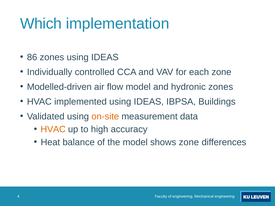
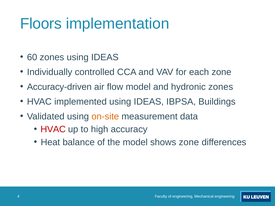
Which: Which -> Floors (41, 24)
86: 86 -> 60 (32, 57)
Modelled-driven: Modelled-driven -> Accuracy-driven (59, 87)
HVAC colour: orange -> red (53, 130)
